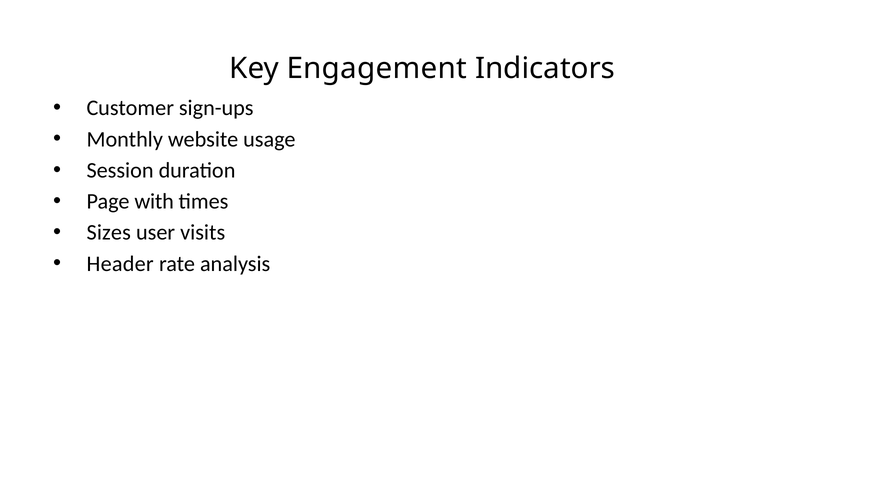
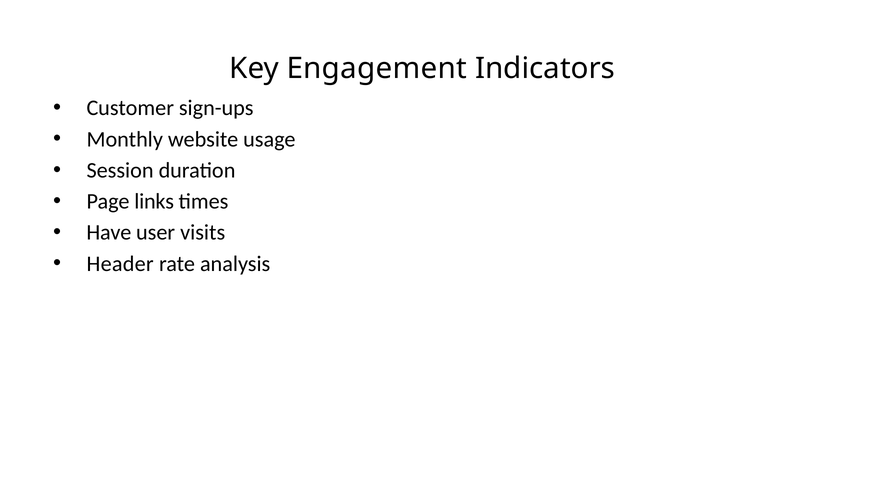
with: with -> links (154, 202)
Sizes: Sizes -> Have (109, 233)
